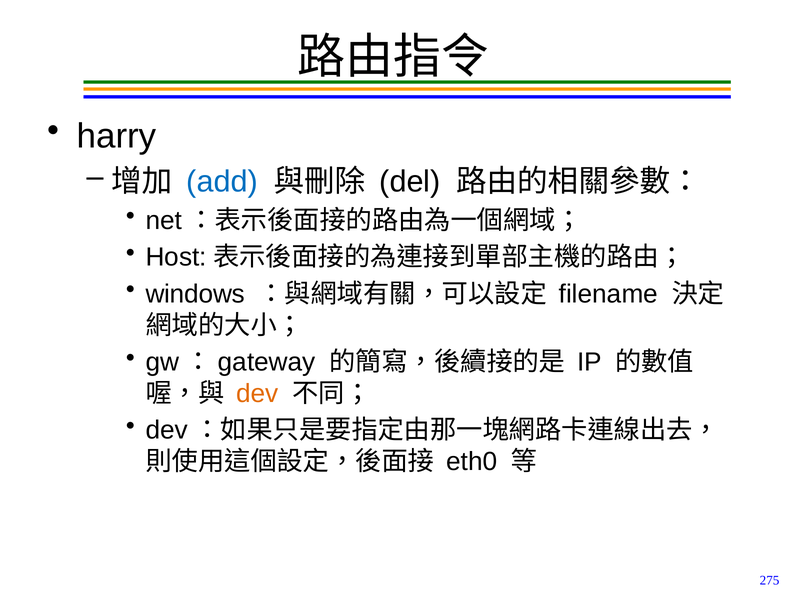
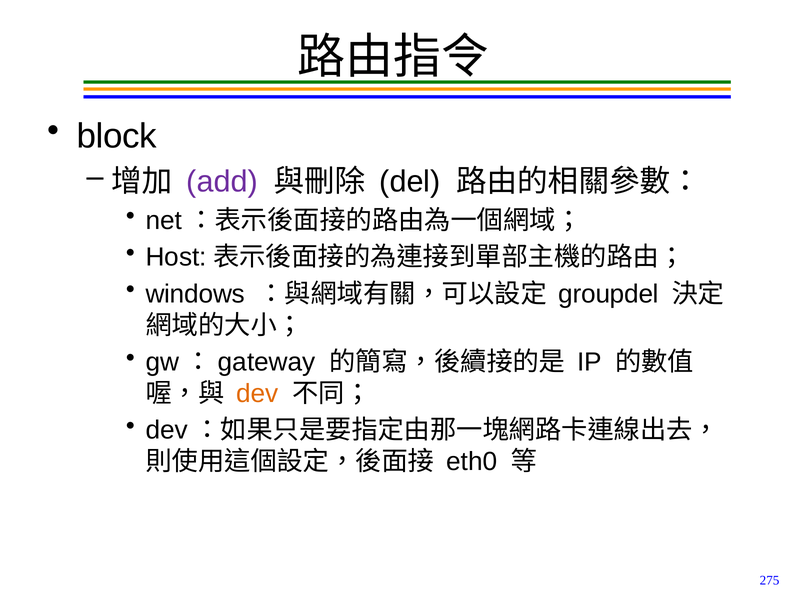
harry: harry -> block (117, 136)
add colour: blue -> purple (222, 182)
filename: filename -> groupdel (609, 294)
